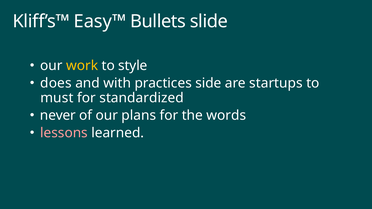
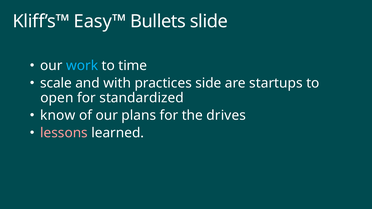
work colour: yellow -> light blue (82, 66)
style: style -> time (133, 66)
does: does -> scale (56, 83)
must: must -> open (57, 98)
never: never -> know (58, 116)
words: words -> drives (226, 116)
